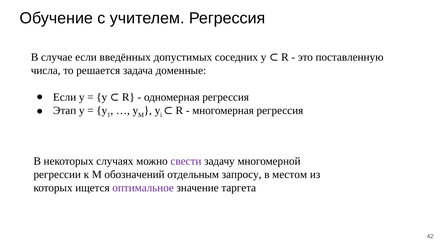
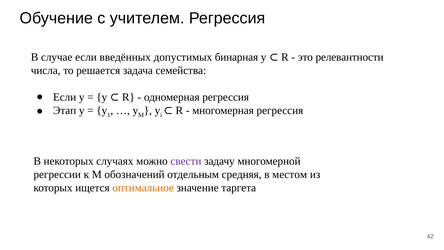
соседних: соседних -> бинарная (236, 57)
поставленную: поставленную -> релевантности (350, 57)
доменные: доменные -> семейства (181, 71)
запросу: запросу -> средняя (242, 174)
оптимальное colour: purple -> orange (143, 188)
